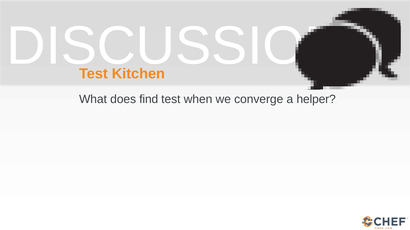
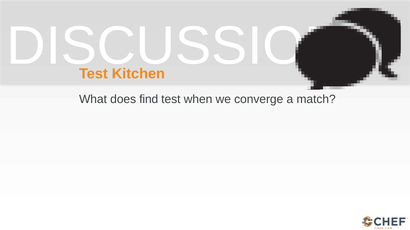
helper: helper -> match (316, 99)
